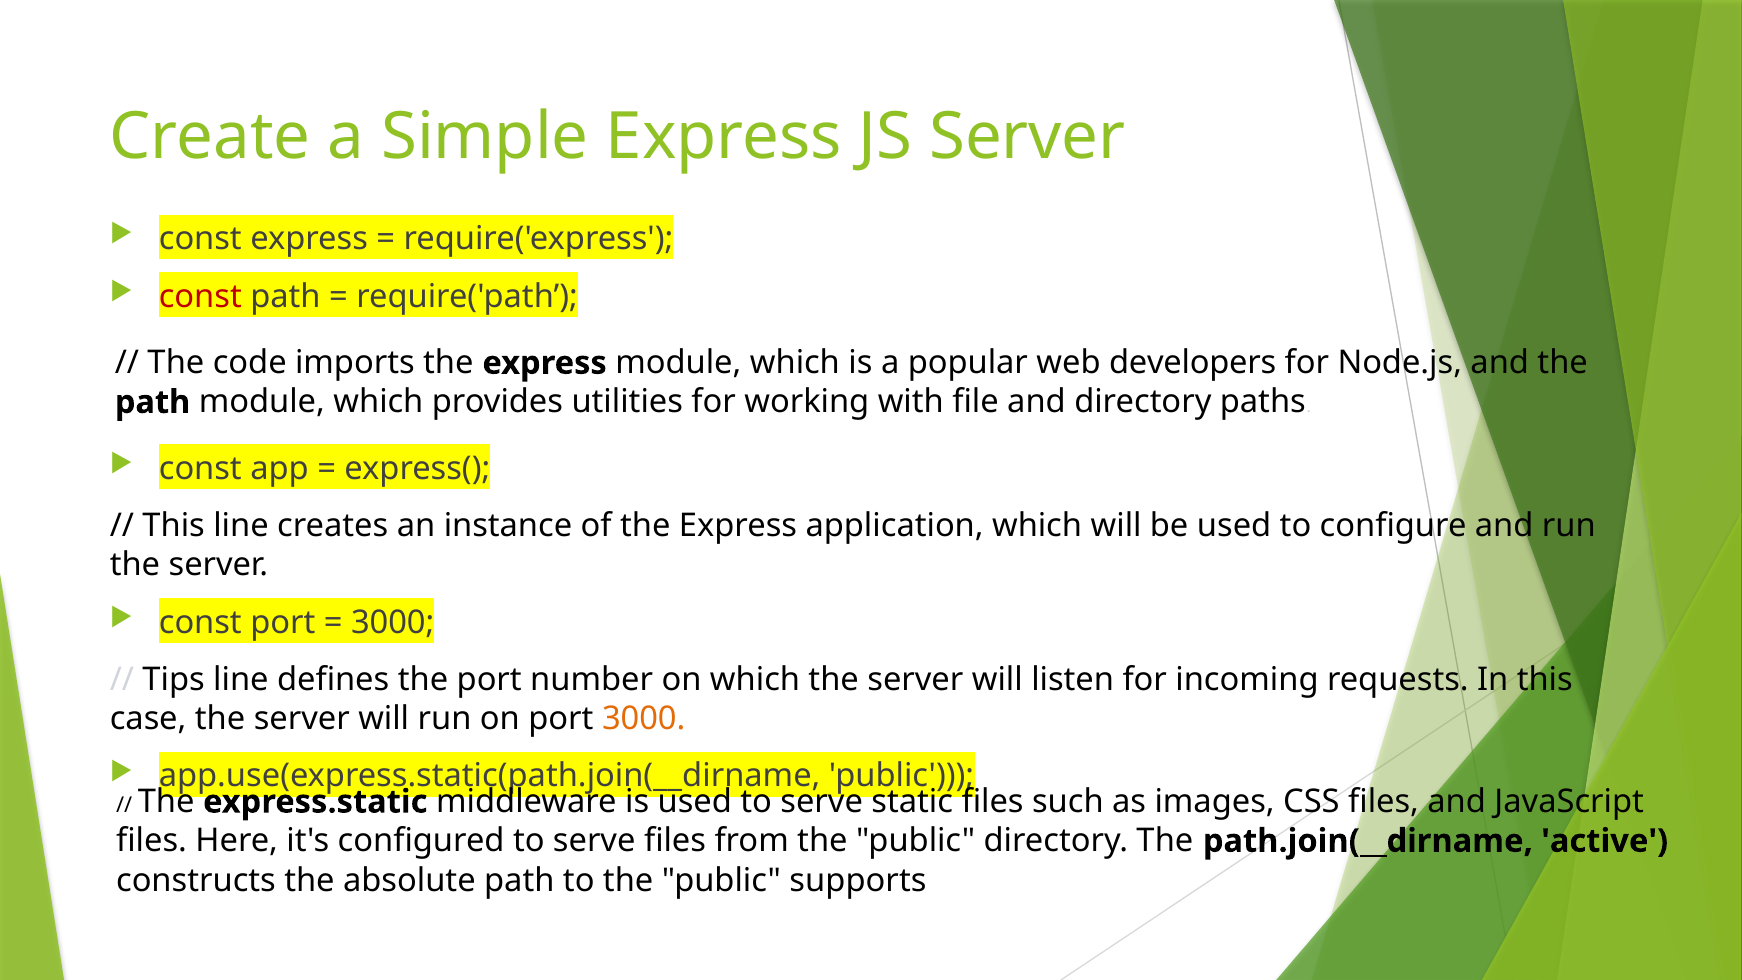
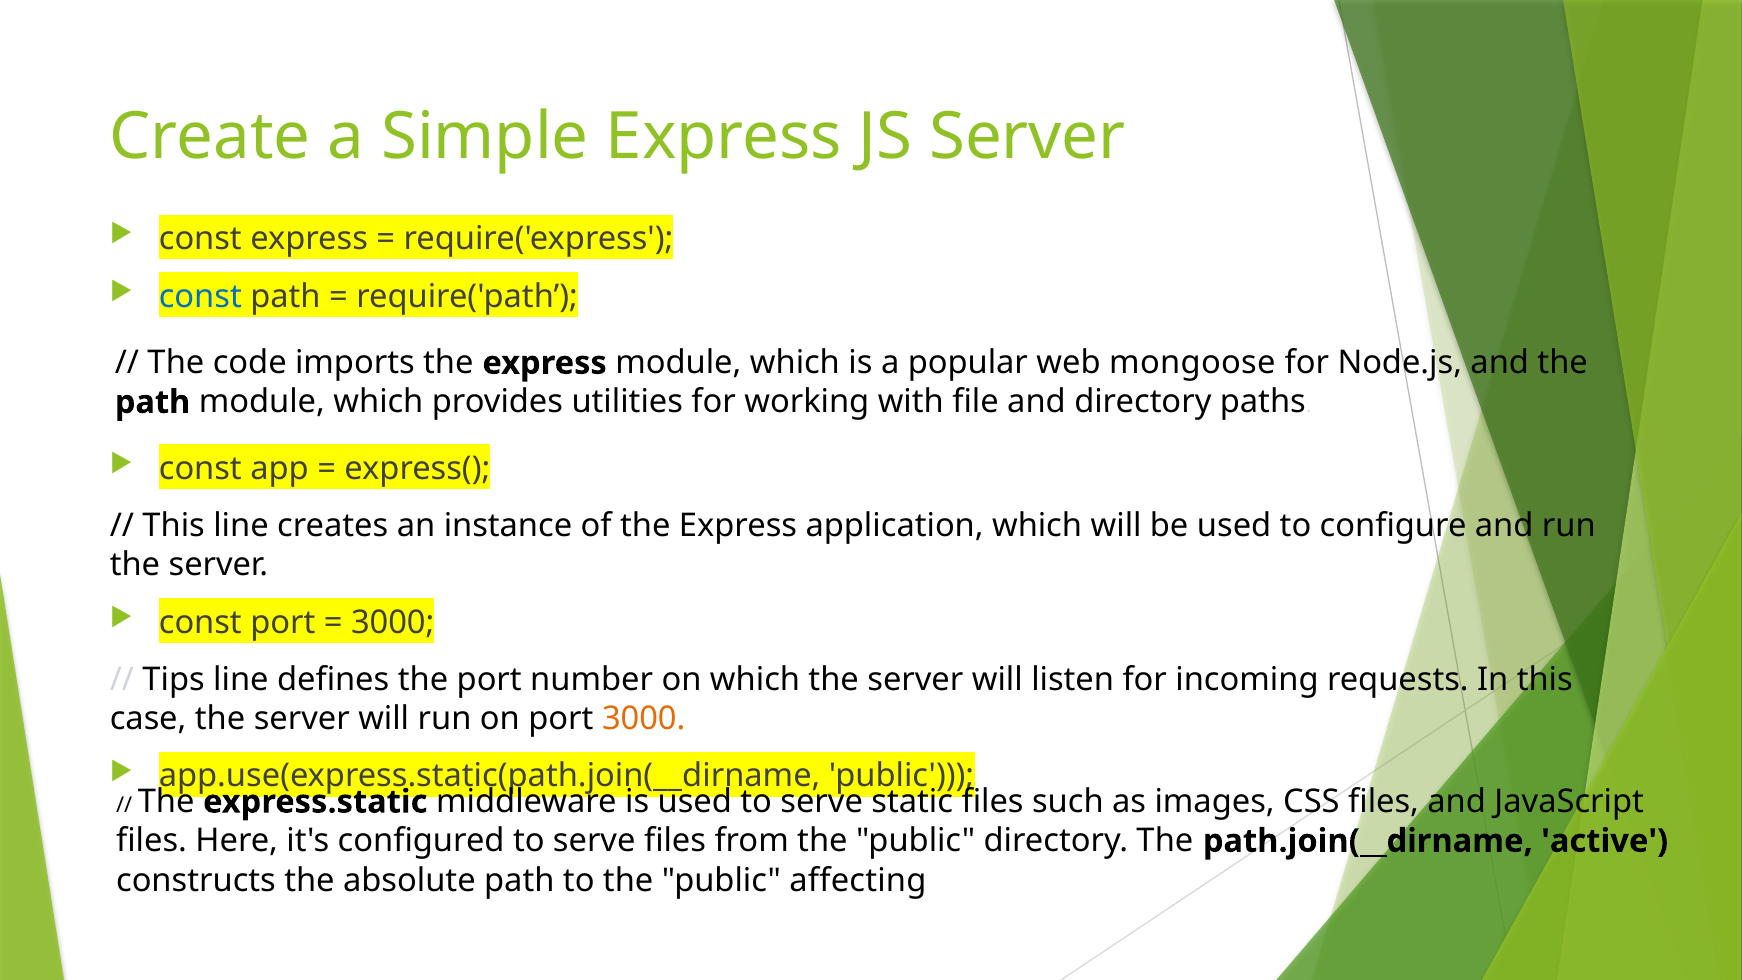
const colour: red -> blue (200, 296)
developers: developers -> mongoose (1192, 363)
supports: supports -> affecting (858, 880)
